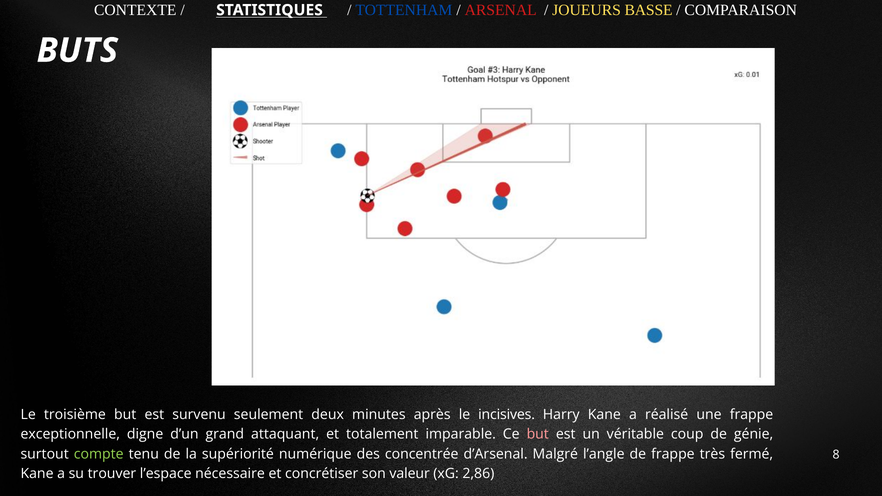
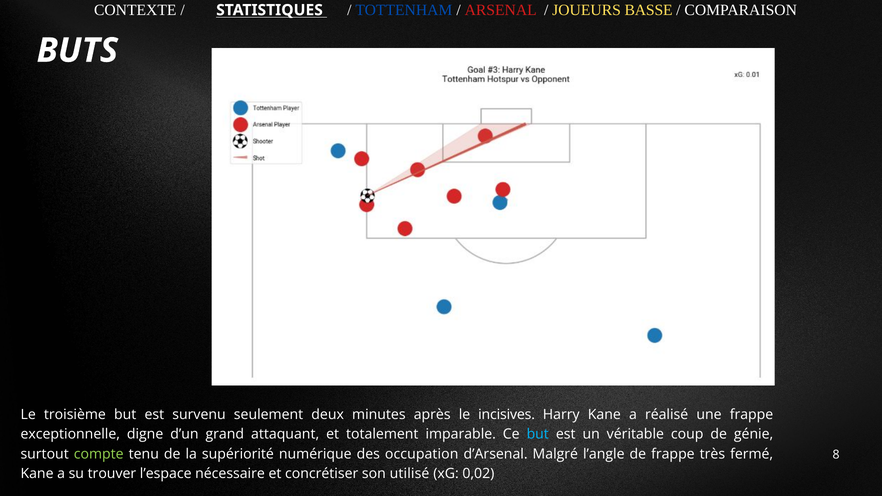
but colour: pink -> light blue (538, 434)
concentrée: concentrée -> occupation (422, 454)
valeur: valeur -> utilisé (410, 474)
2,86: 2,86 -> 0,02 (478, 474)
